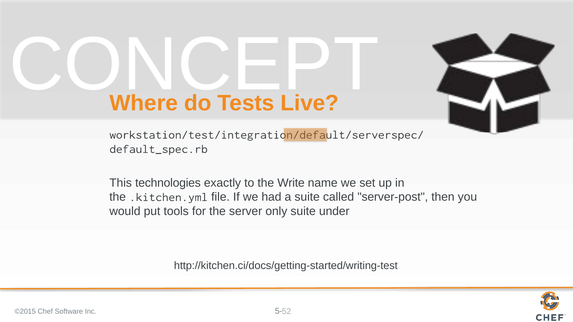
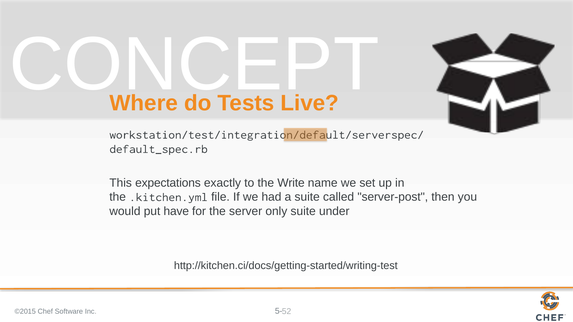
technologies: technologies -> expectations (168, 183)
tools: tools -> have (176, 212)
